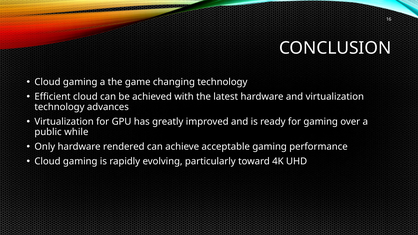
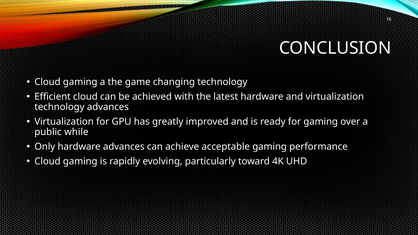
hardware rendered: rendered -> advances (124, 147)
